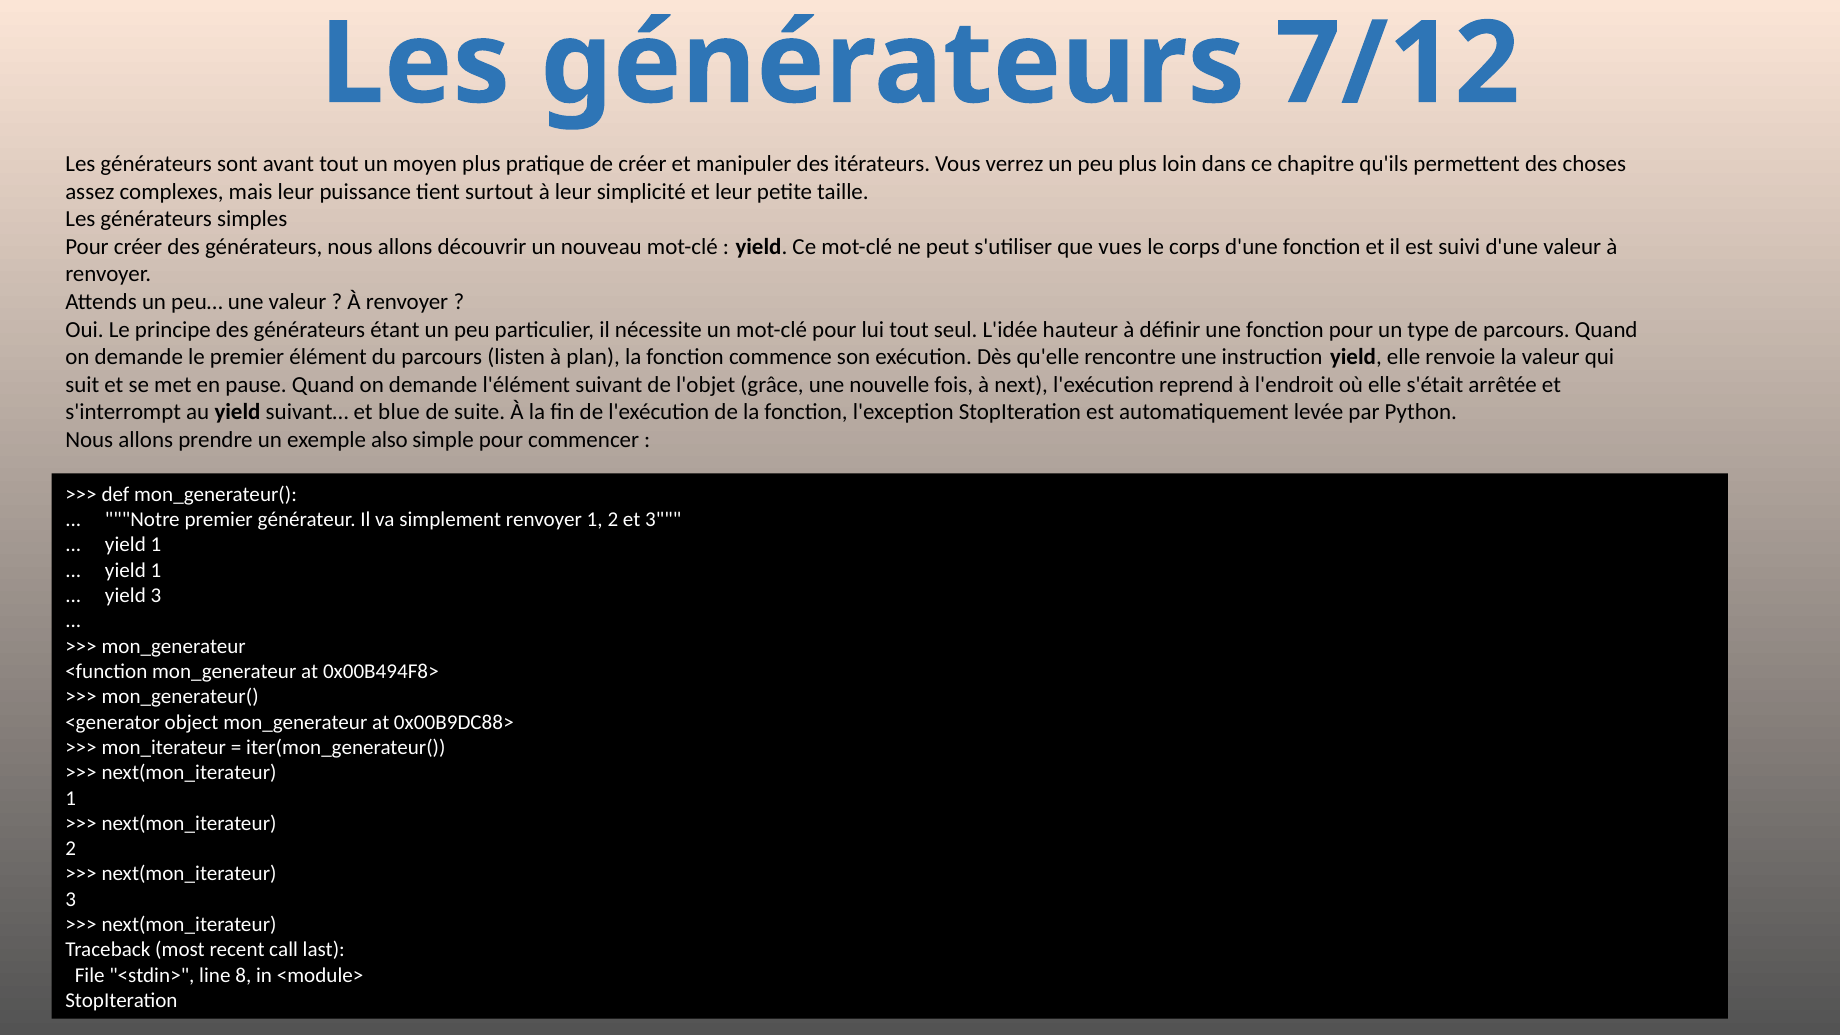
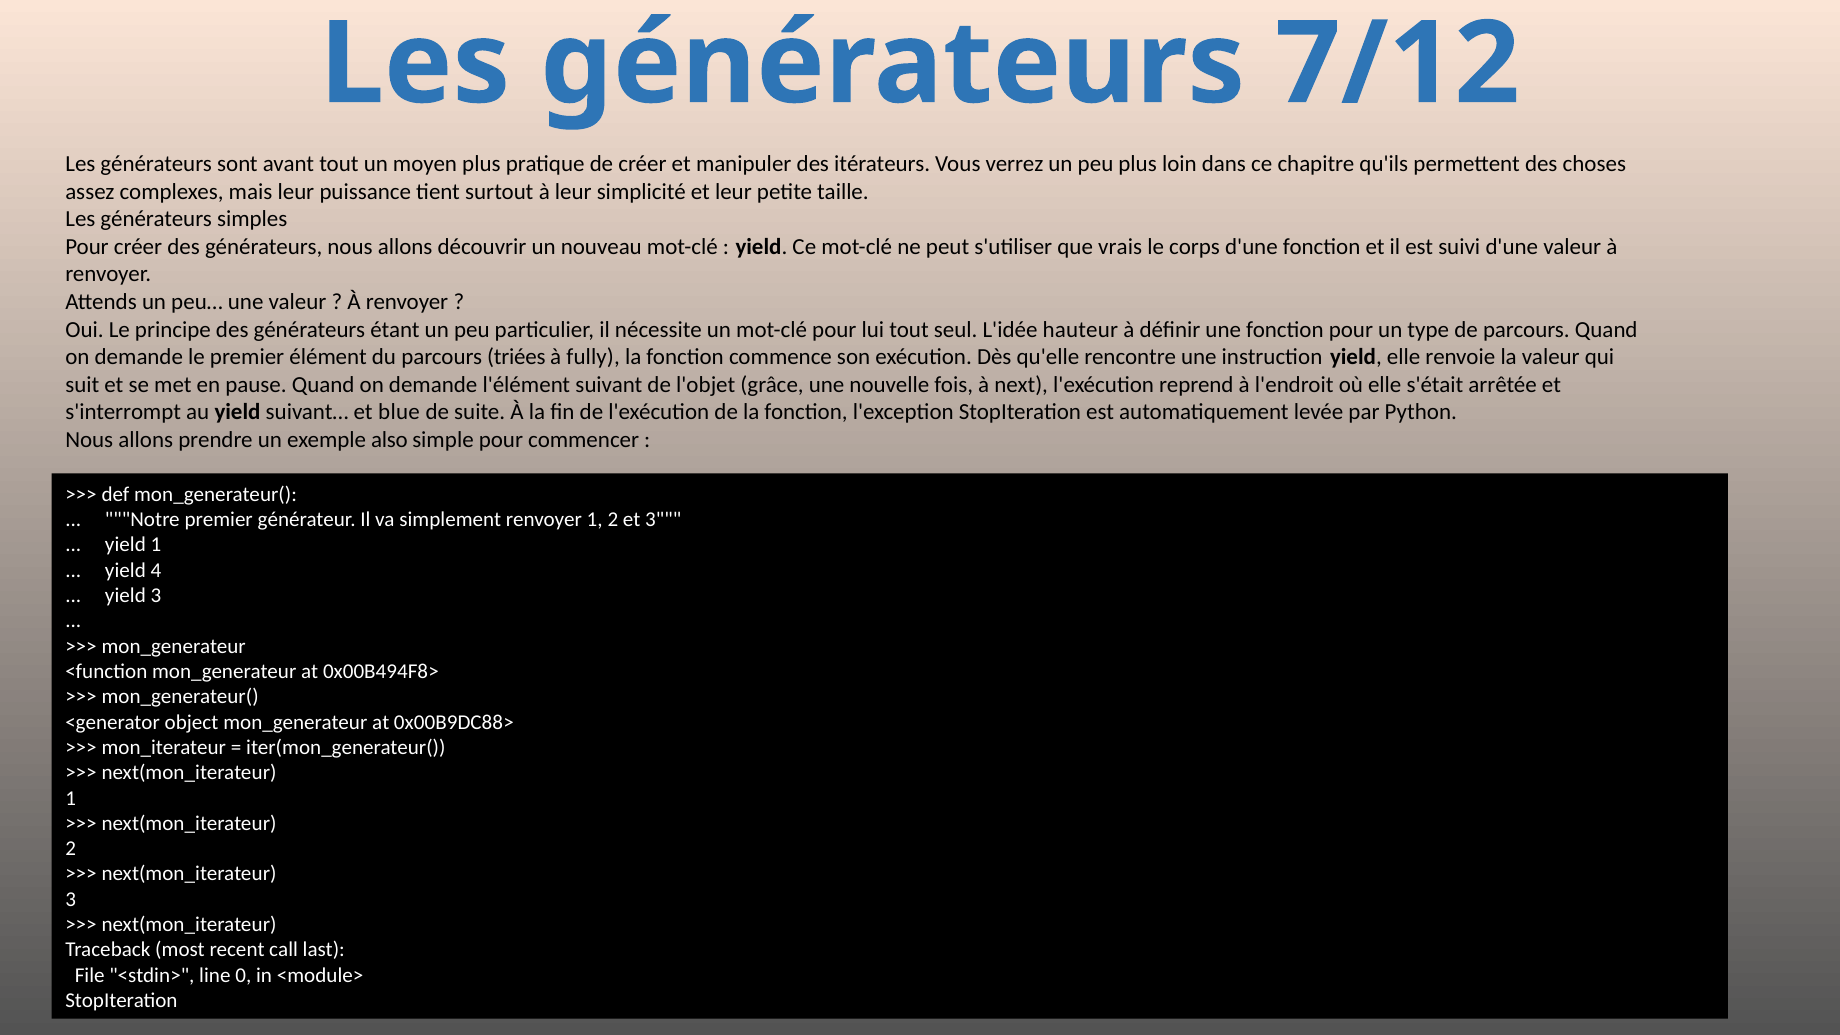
vues: vues -> vrais (1120, 247)
listen: listen -> triées (516, 357)
plan: plan -> fully (593, 357)
1: 1 -> 4 (156, 570)
8: 8 -> 0 (243, 975)
